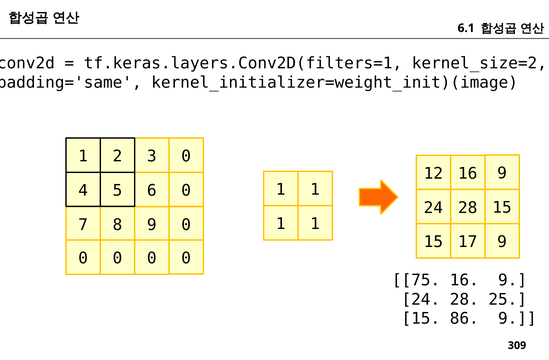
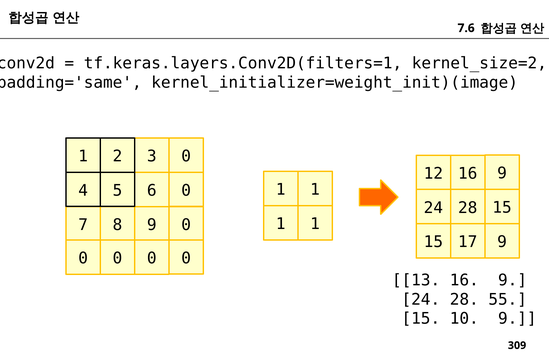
6.1: 6.1 -> 7.6 (466, 28)
75: 75 -> 13 (416, 281)
25: 25 -> 55 (508, 300)
86: 86 -> 10 (464, 319)
